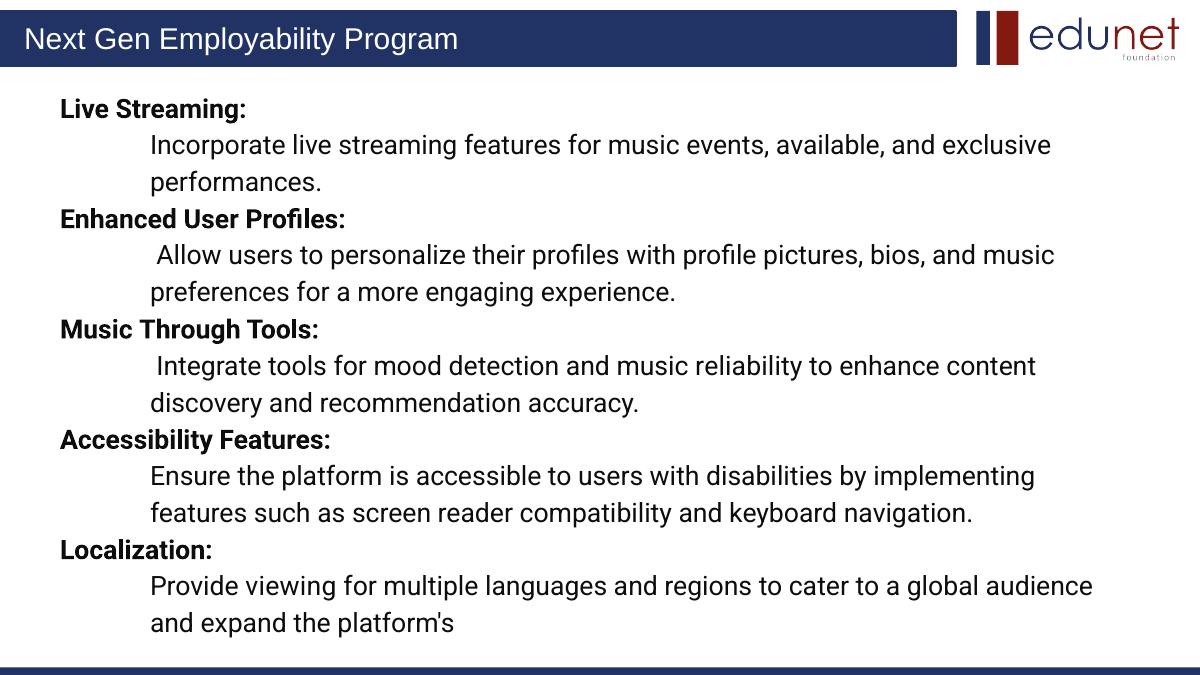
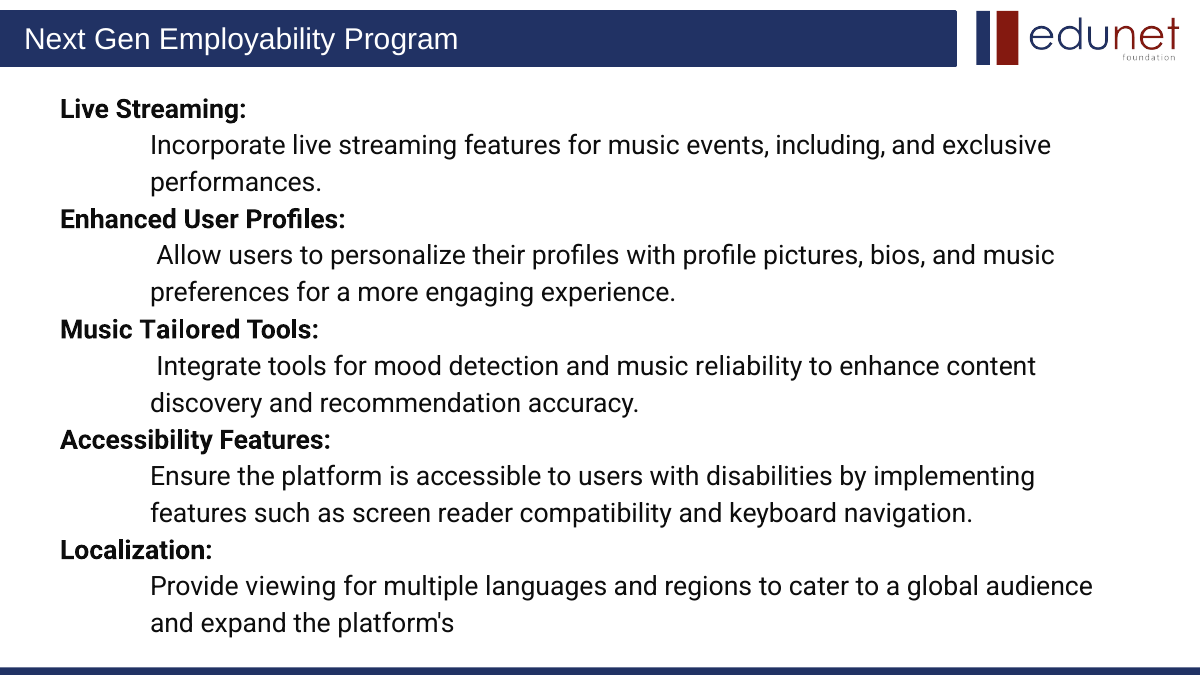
available: available -> including (831, 146)
Through: Through -> Tailored (190, 330)
